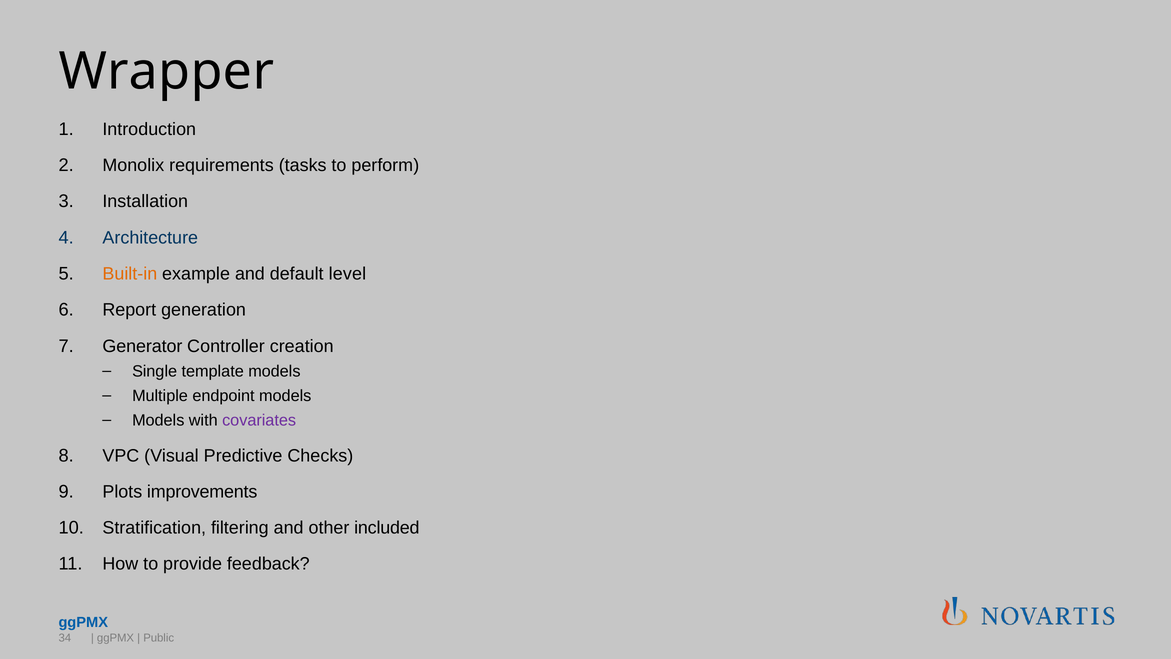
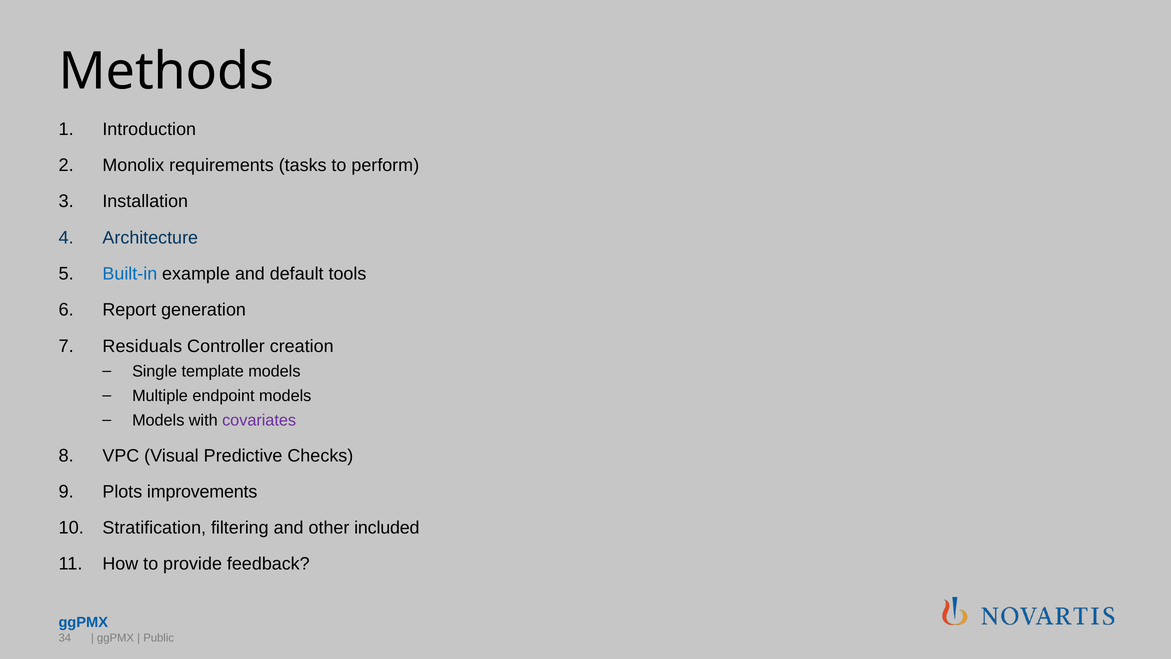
Wrapper: Wrapper -> Methods (166, 72)
Built-in colour: orange -> blue (130, 274)
level: level -> tools (347, 274)
Generator: Generator -> Residuals (142, 346)
